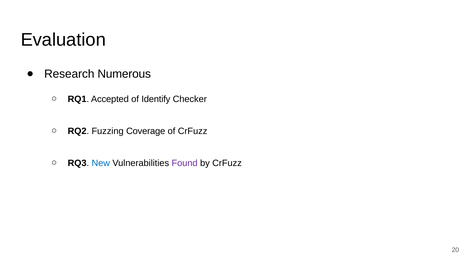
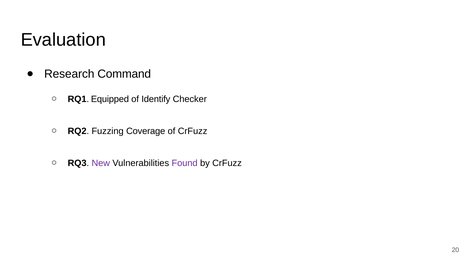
Numerous: Numerous -> Command (124, 74)
Accepted: Accepted -> Equipped (110, 99)
New colour: blue -> purple (101, 163)
